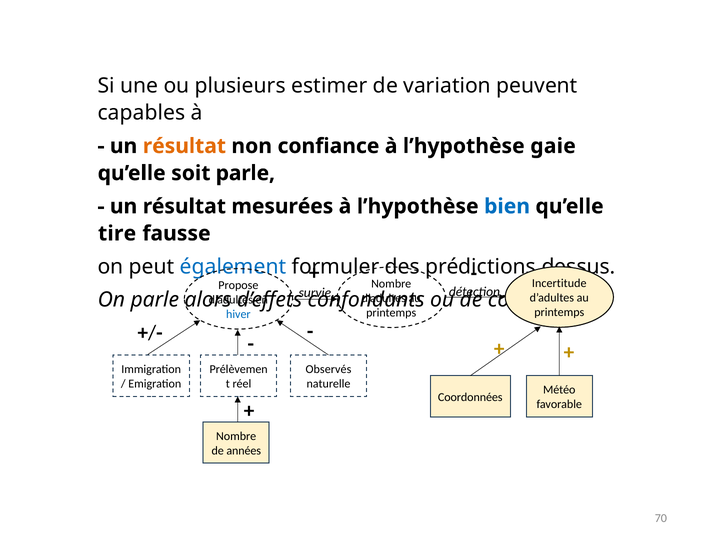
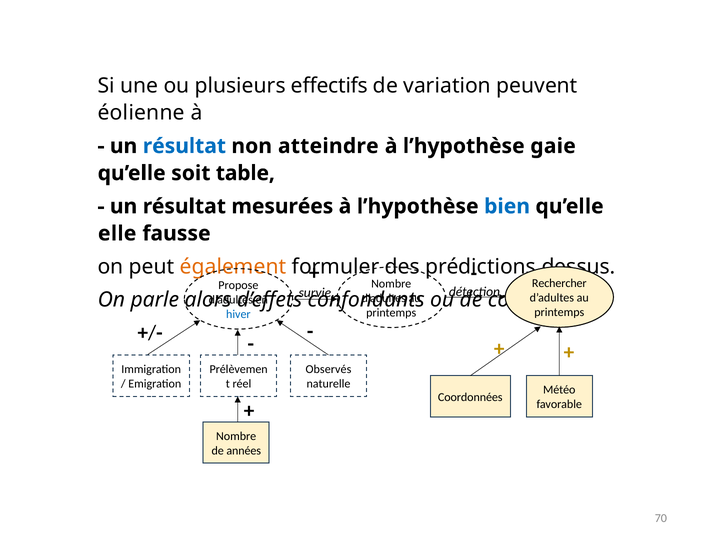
estimer: estimer -> effectifs (329, 86)
capables: capables -> éolienne (141, 113)
résultat colour: orange -> blue (184, 146)
confiance: confiance -> atteindre (328, 146)
soit parle: parle -> table (245, 173)
tire: tire -> elle (117, 233)
également colour: blue -> orange (233, 267)
Incertitude: Incertitude -> Rechercher (559, 283)
